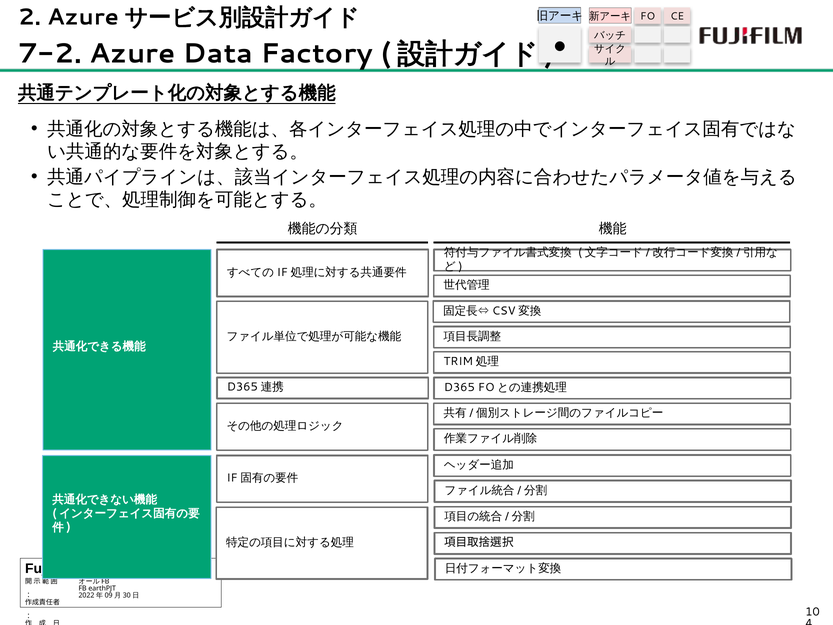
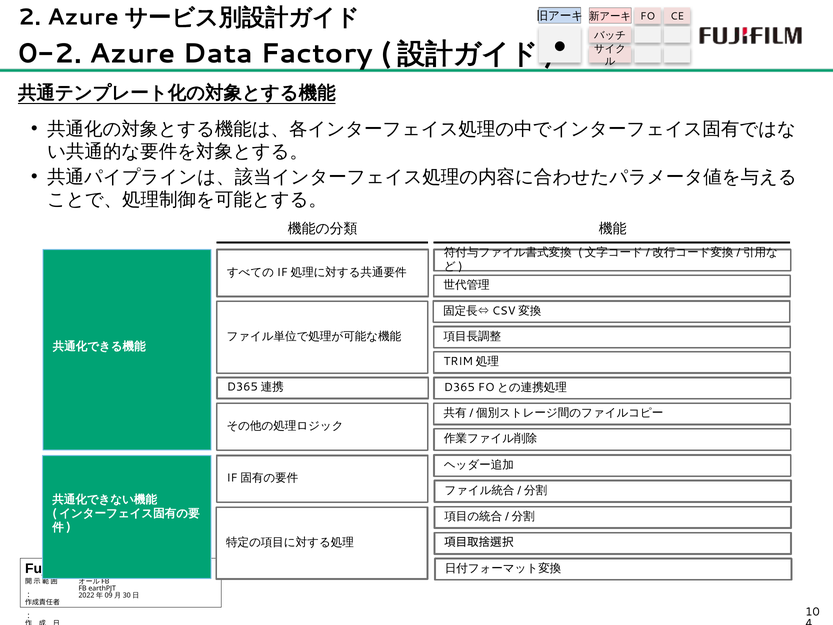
7-2: 7-2 -> 0-2 (50, 54)
